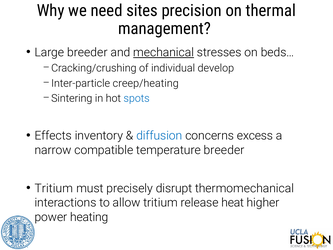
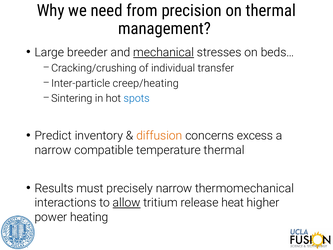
sites: sites -> from (142, 11)
develop: develop -> transfer (216, 68)
Effects: Effects -> Predict (53, 136)
diffusion colour: blue -> orange (159, 136)
temperature breeder: breeder -> thermal (224, 150)
Tritium: Tritium -> Results (54, 188)
precisely disrupt: disrupt -> narrow (174, 188)
allow underline: none -> present (127, 203)
